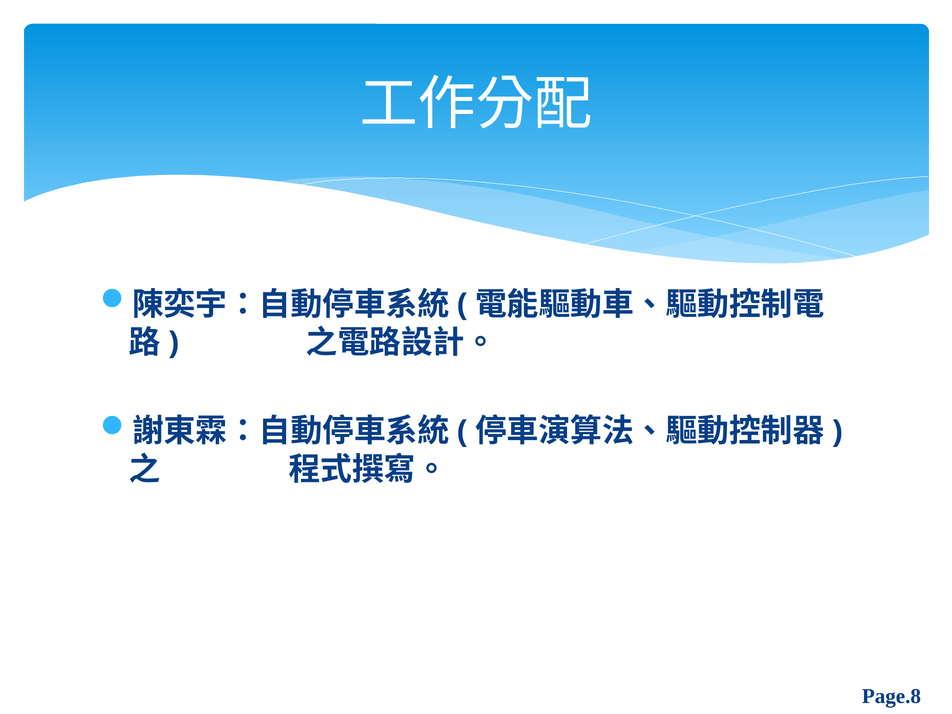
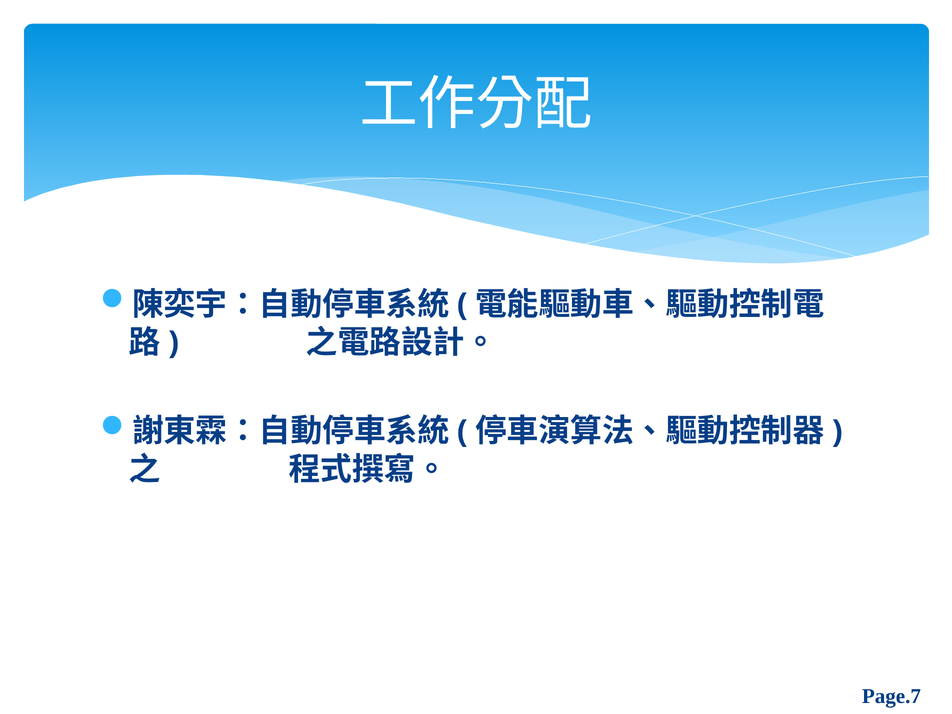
Page.8: Page.8 -> Page.7 (891, 696)
